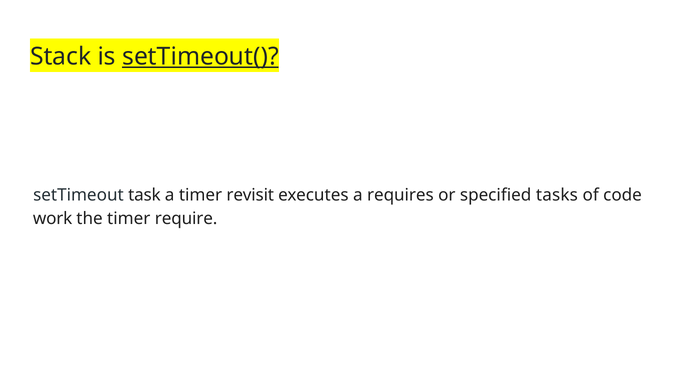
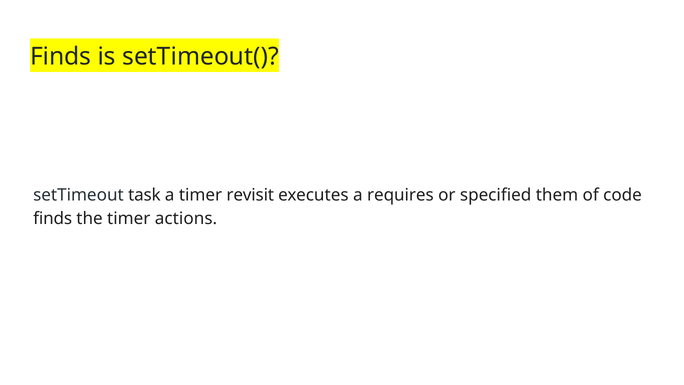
Stack: Stack -> Finds (61, 57)
setTimeout( underline: present -> none (200, 57)
tasks: tasks -> them (557, 195)
work: work -> finds (53, 218)
require: require -> actions (186, 218)
